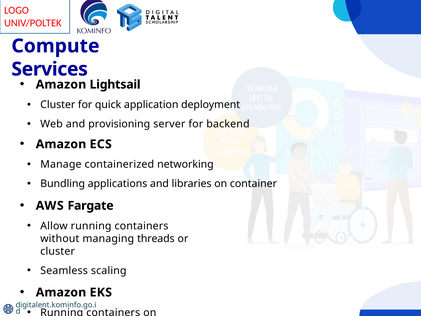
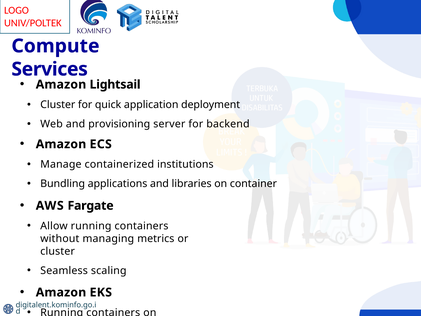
networking: networking -> institutions (185, 164)
threads: threads -> metrics (156, 238)
